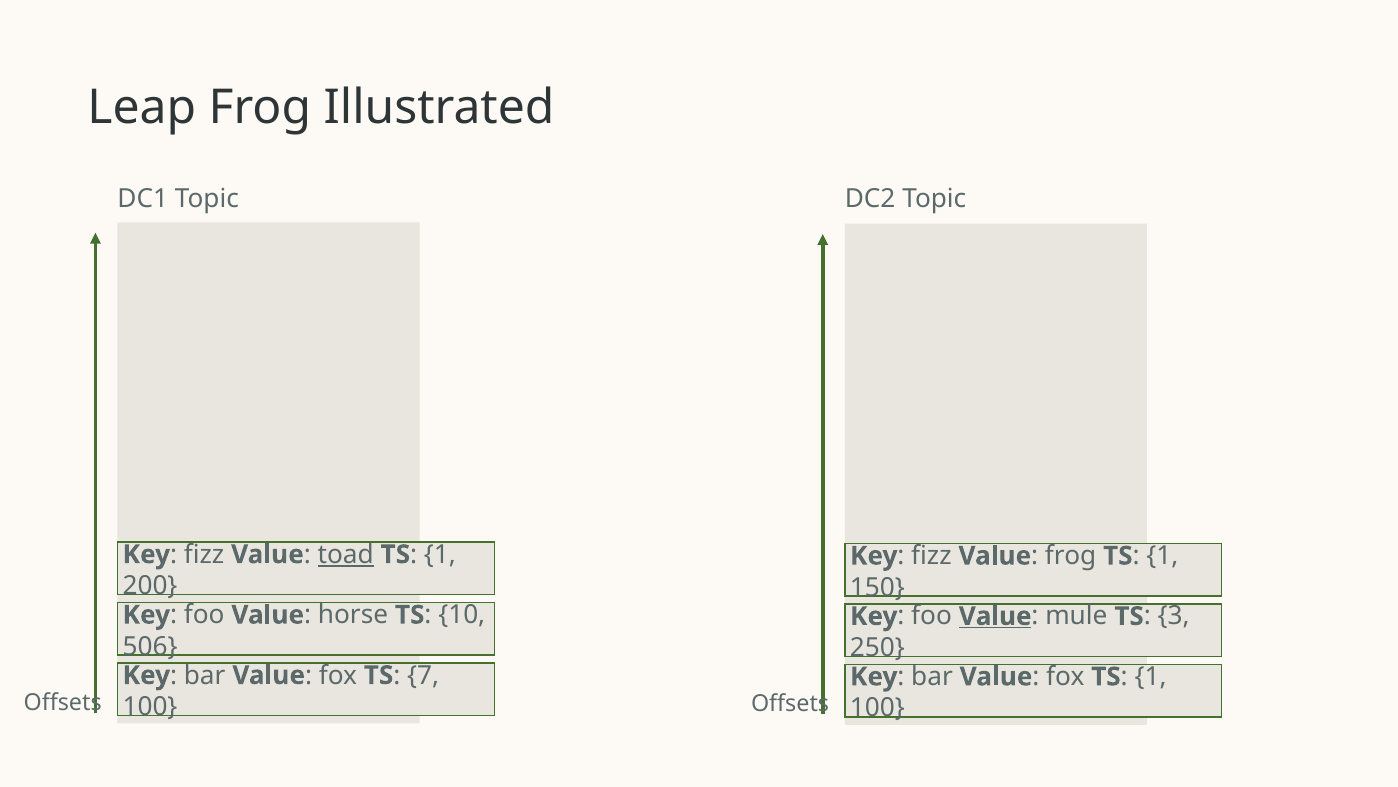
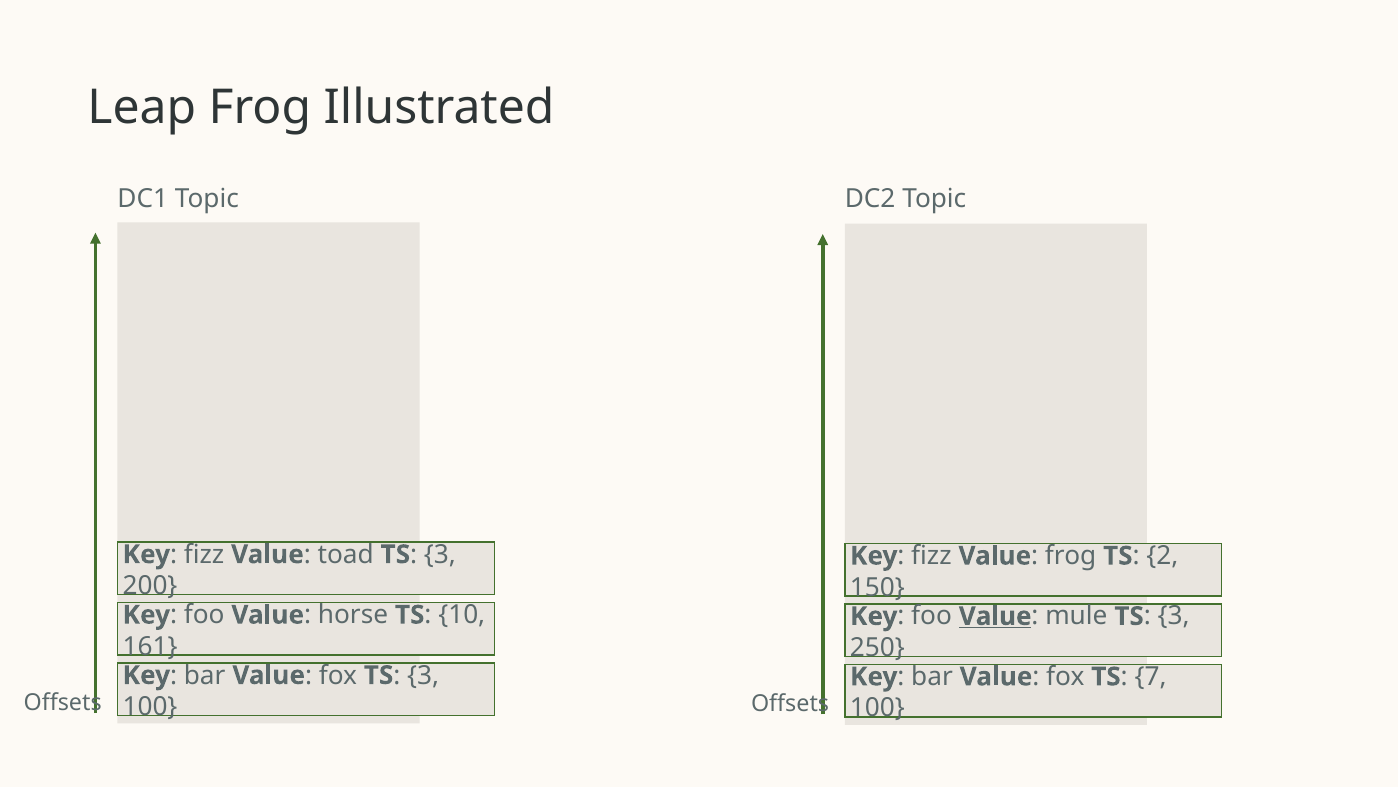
toad underline: present -> none (346, 554)
1: 1 -> 3 (440, 554)
1: 1 -> 2 (1162, 555)
506: 506 -> 161 (150, 646)
7: 7 -> 3 (423, 675)
1: 1 -> 7 (1151, 676)
